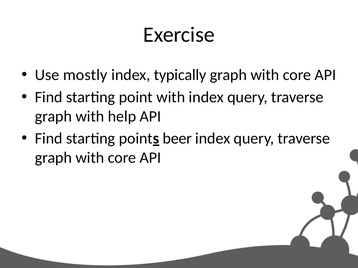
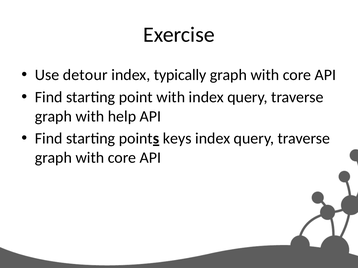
mostly: mostly -> detour (85, 75)
beer: beer -> keys (177, 139)
